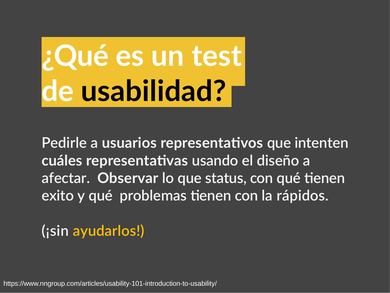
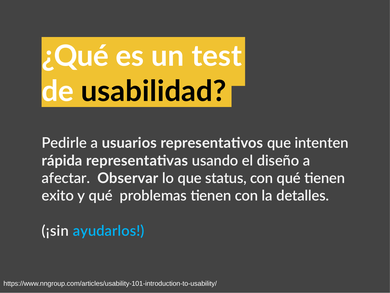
cuáles: cuáles -> rápida (62, 161)
rápidos: rápidos -> detalles (303, 196)
ayudarlos colour: yellow -> light blue (109, 231)
